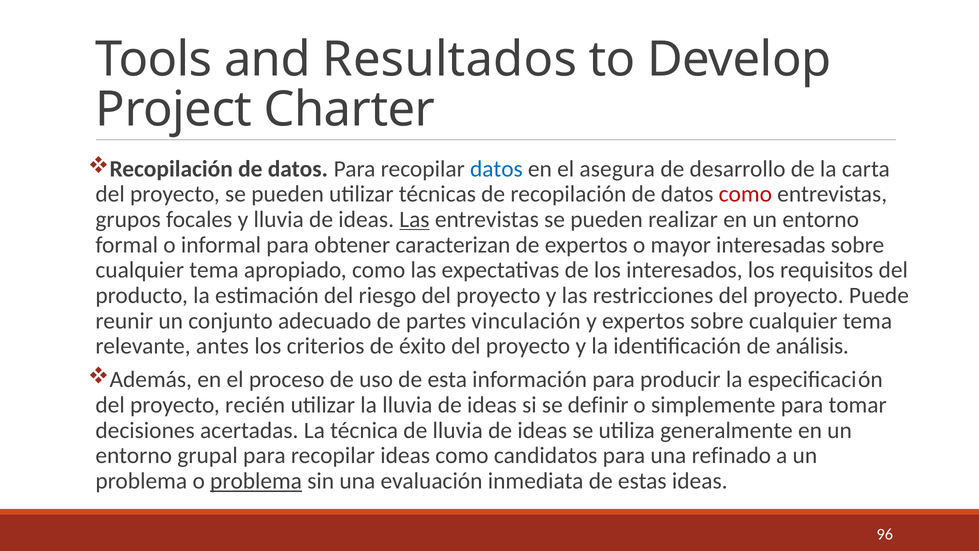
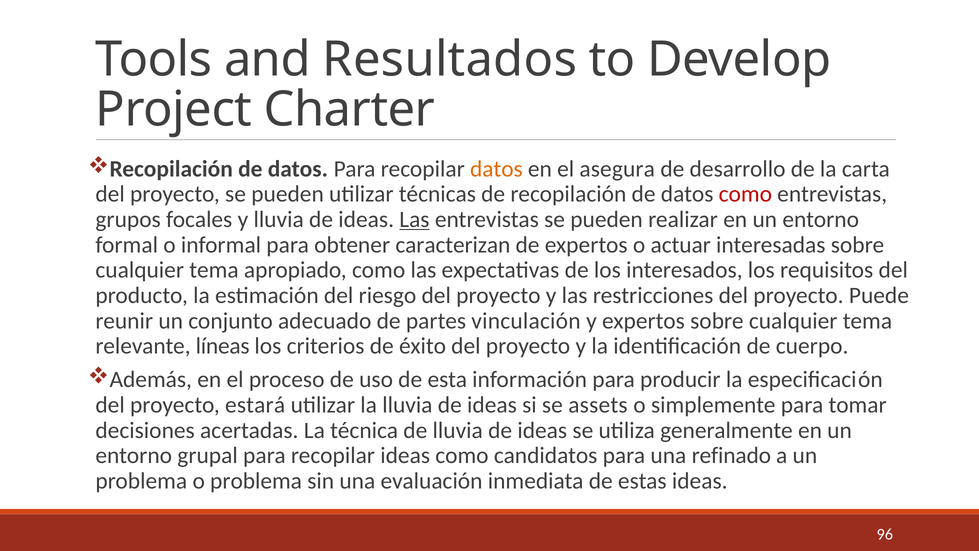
datos colour: blue -> orange (496, 169)
mayor: mayor -> actuar (681, 245)
antes: antes -> líneas (223, 346)
análisis: análisis -> cuerpo (812, 346)
recién: recién -> estará (255, 405)
definir: definir -> assets (598, 405)
problema underline: present -> none (256, 481)
